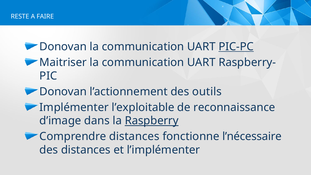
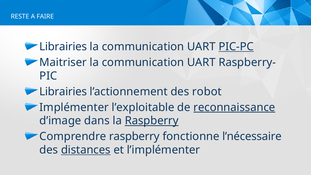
Donovan: Donovan -> Librairies (63, 47)
Donovan: Donovan -> Librairies (63, 92)
outils: outils -> robot (207, 92)
reconnaissance underline: none -> present (234, 107)
Comprendre distances: distances -> raspberry (134, 136)
distances underline: none -> present (86, 150)
